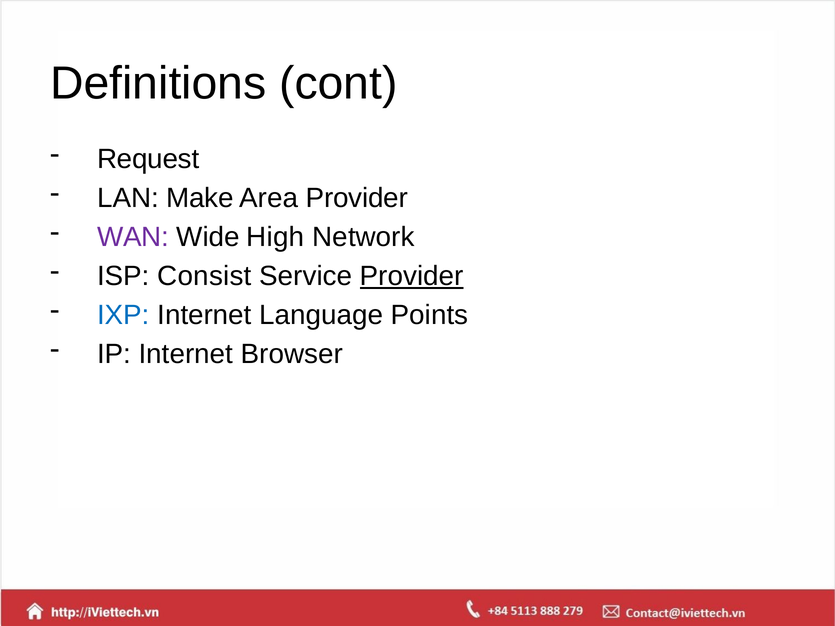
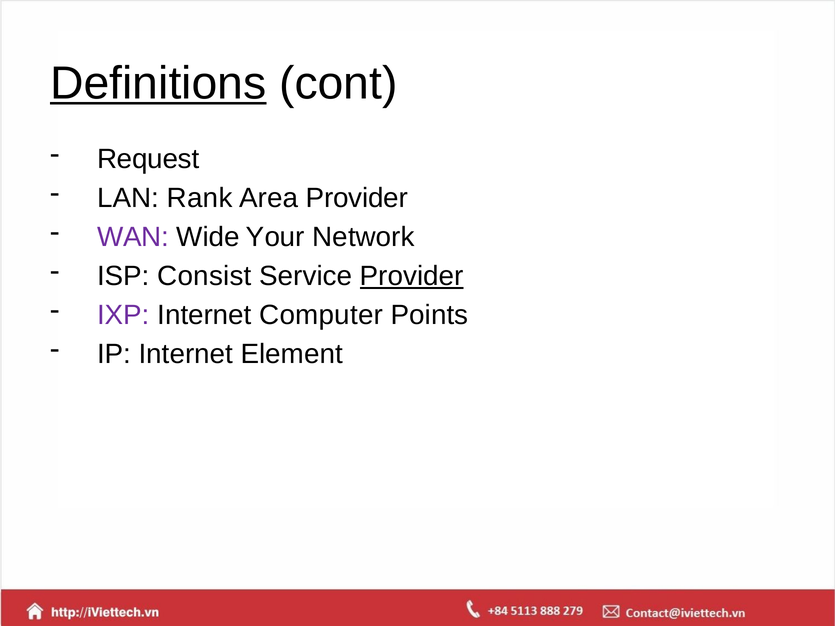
Definitions underline: none -> present (158, 83)
Make: Make -> Rank (200, 198)
High: High -> Your (275, 237)
IXP colour: blue -> purple (123, 315)
Language: Language -> Computer (321, 315)
Browser: Browser -> Element (292, 354)
